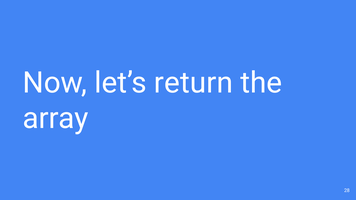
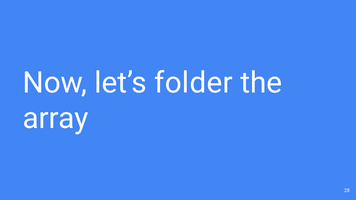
return: return -> folder (193, 83)
